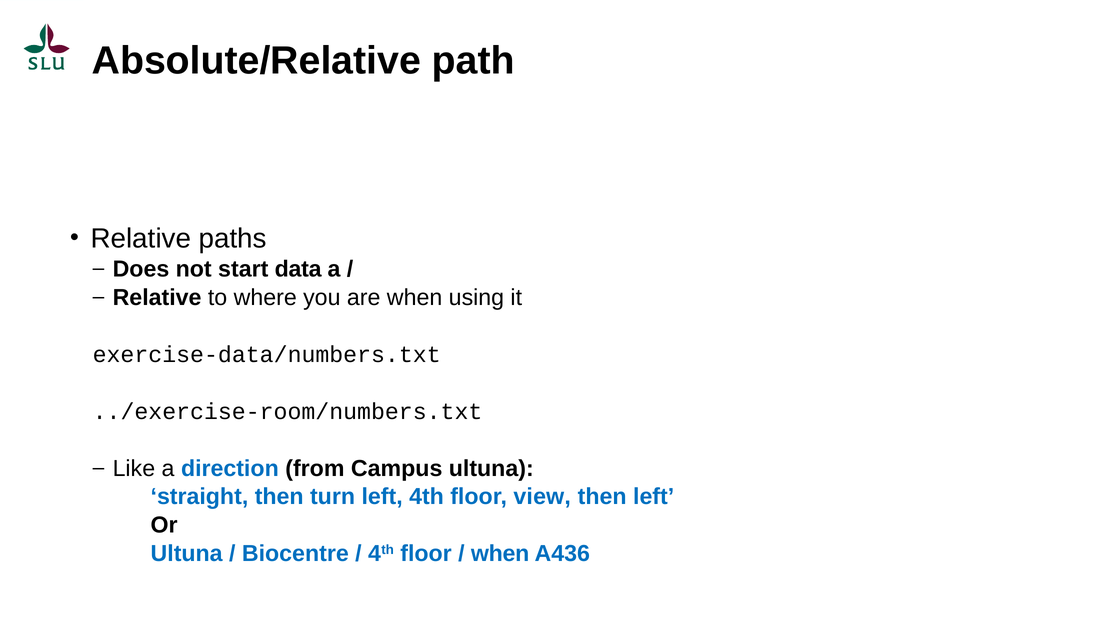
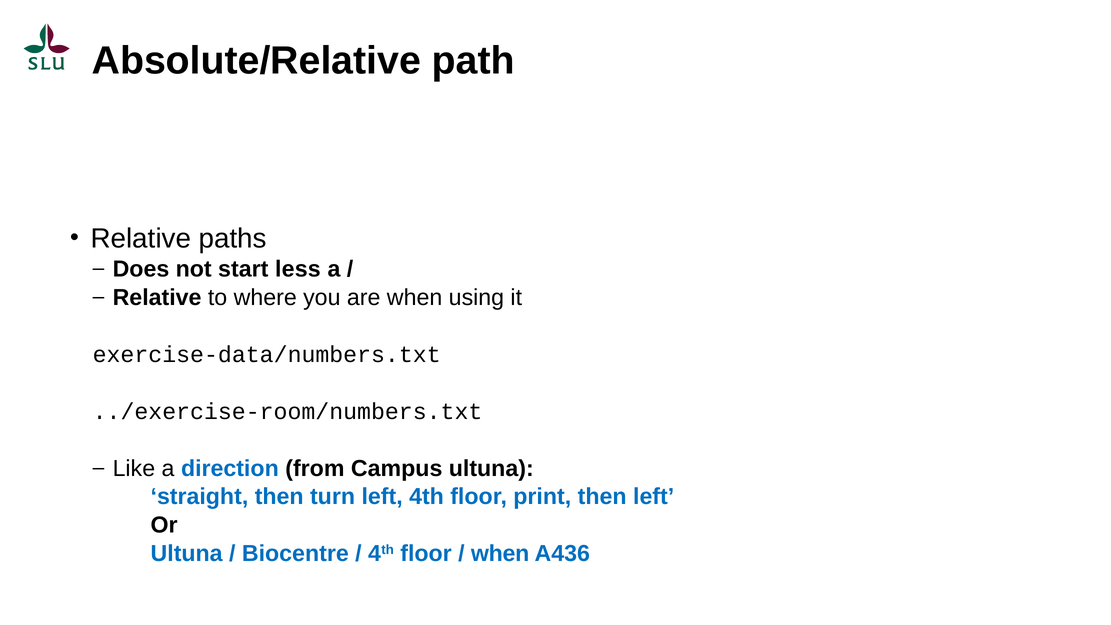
data: data -> less (298, 269)
view: view -> print (542, 497)
